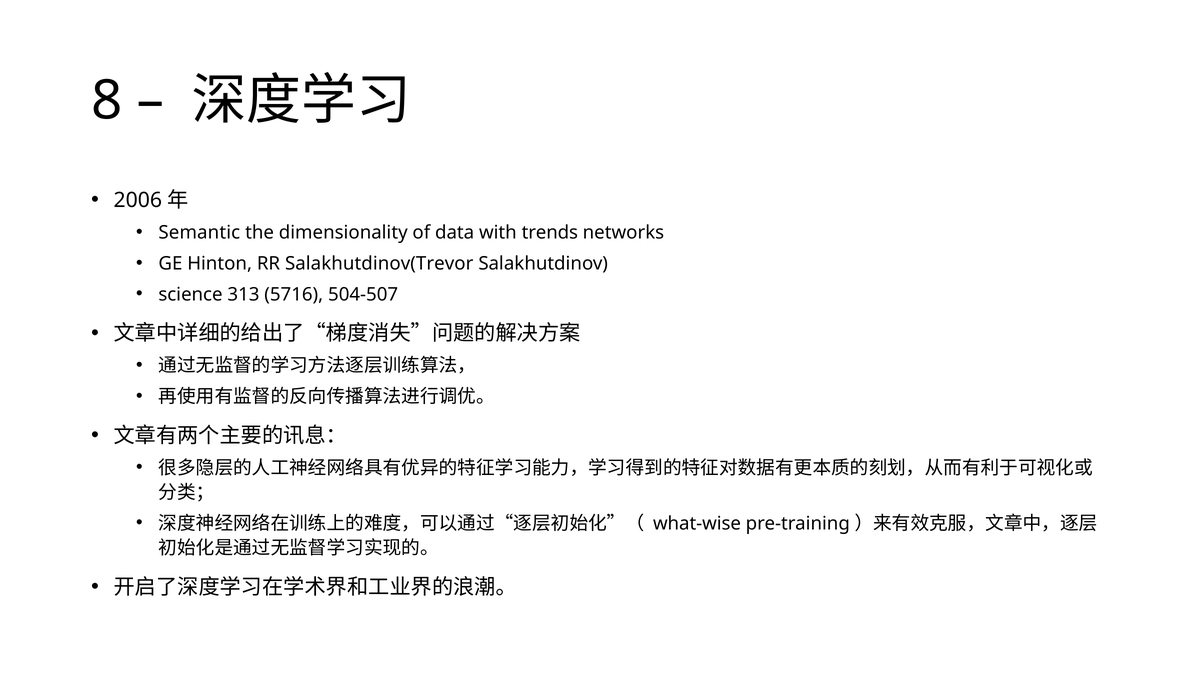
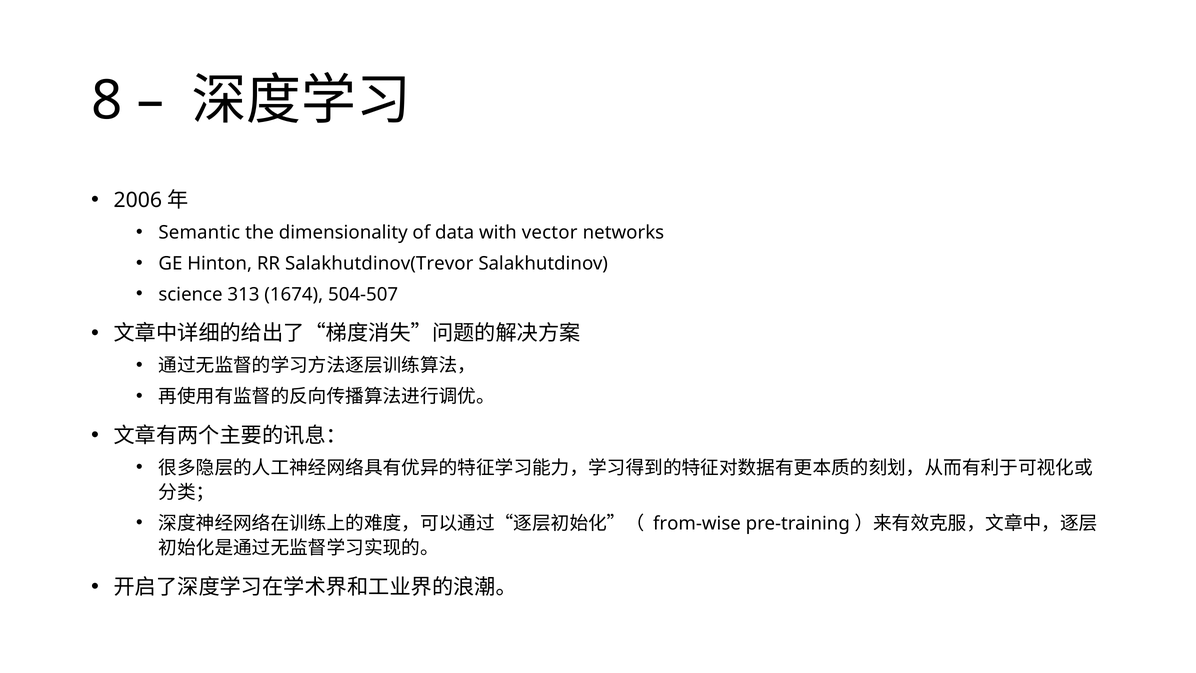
trends: trends -> vector (550, 232)
5716: 5716 -> 1674 (294, 294)
what-wise: what-wise -> from-wise (697, 523)
